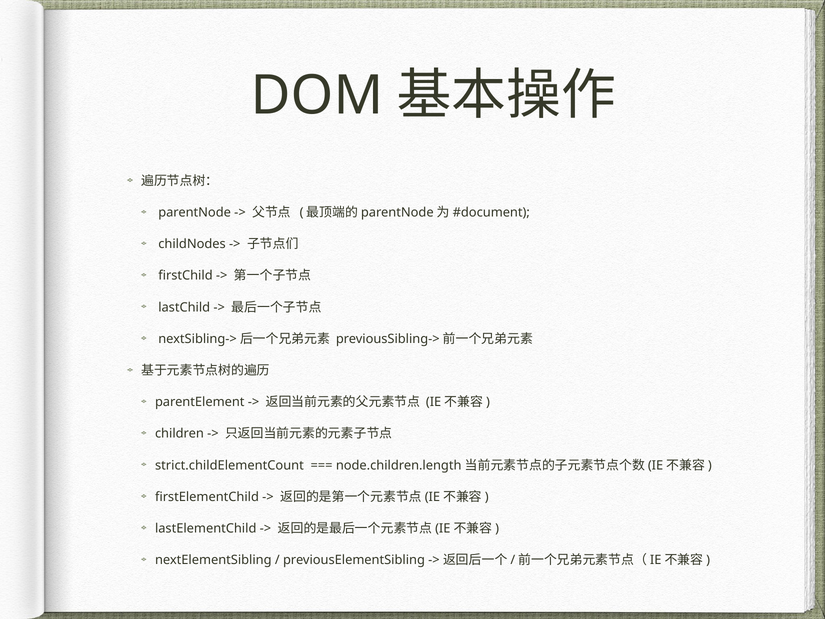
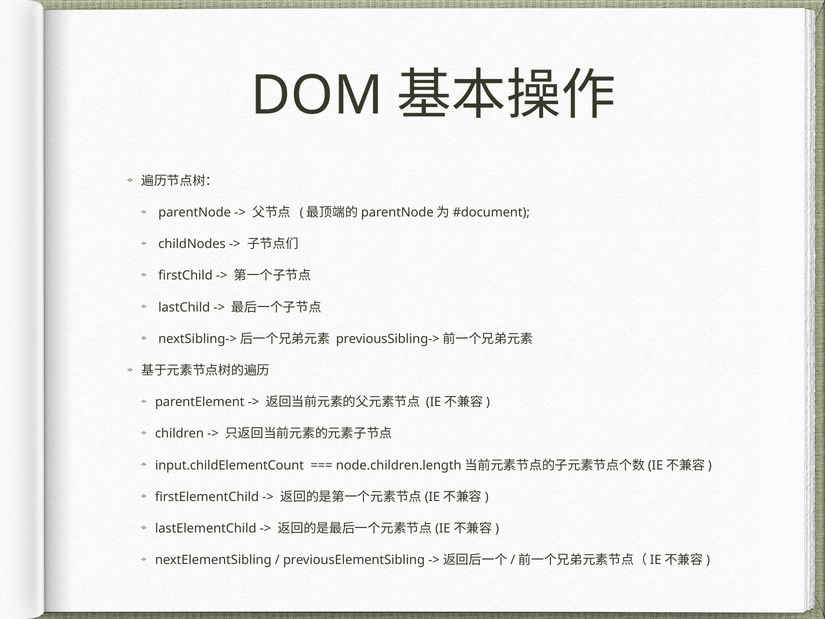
strict.childElementCount: strict.childElementCount -> input.childElementCount (229, 465)
